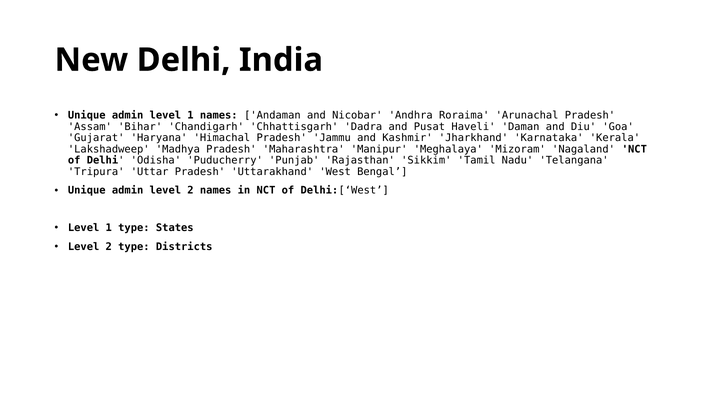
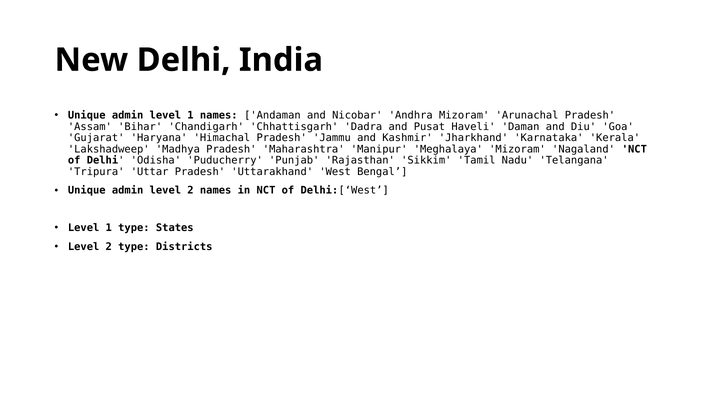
Andhra Roraima: Roraima -> Mizoram (464, 115)
